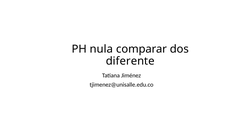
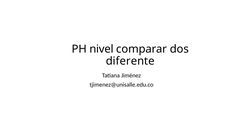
nula: nula -> nivel (101, 49)
